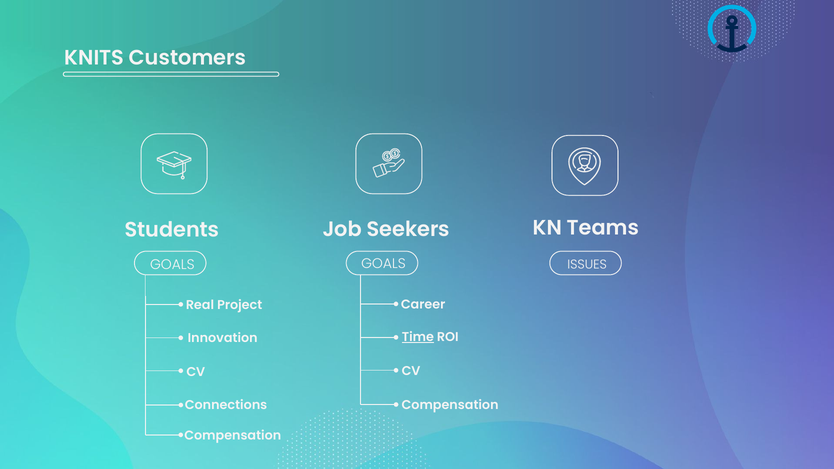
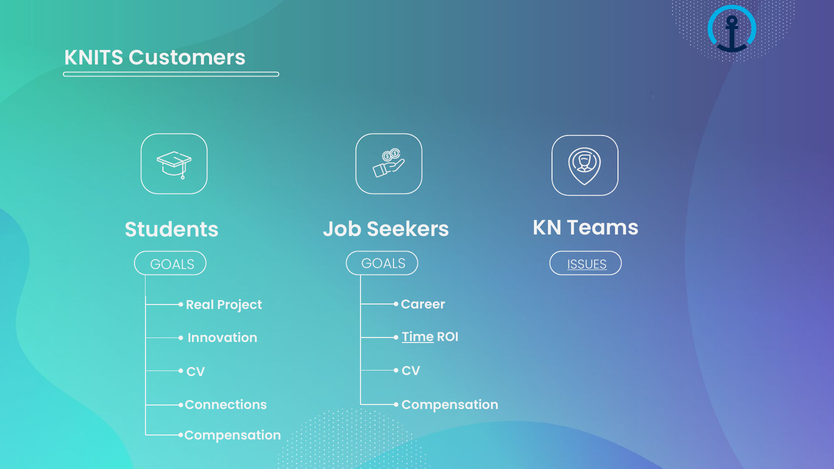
ISSUES underline: none -> present (587, 264)
